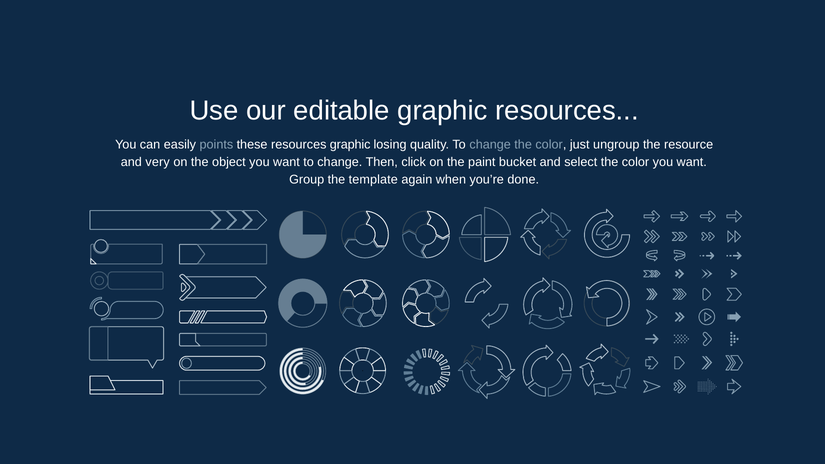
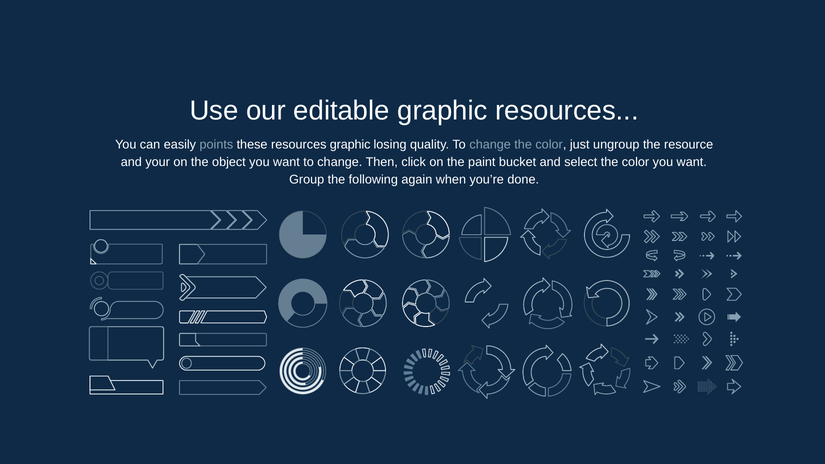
very: very -> your (158, 162)
template: template -> following (373, 180)
